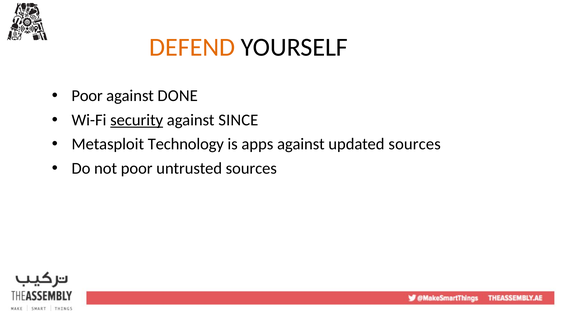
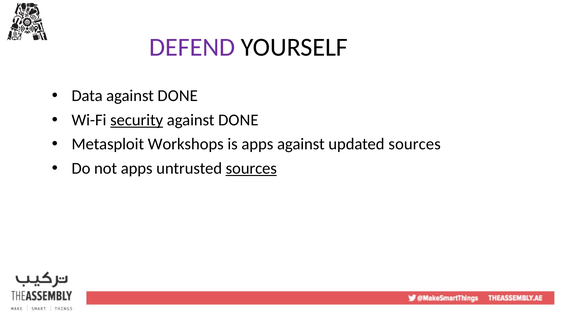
DEFEND colour: orange -> purple (192, 47)
Poor: Poor -> Data (87, 96)
SINCE: SINCE -> DONE (238, 120)
Technology: Technology -> Workshops (186, 144)
not poor: poor -> apps (137, 168)
sources underline: none -> present (251, 168)
